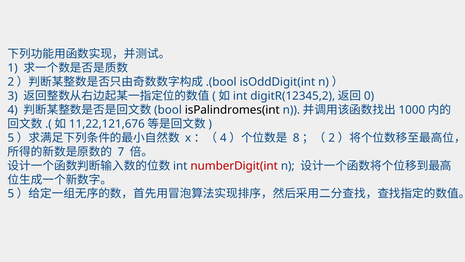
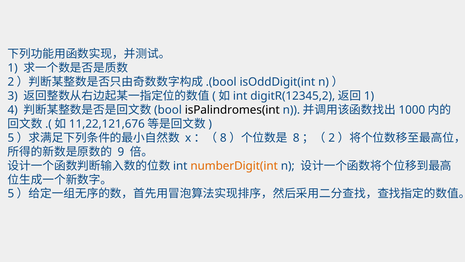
0: 0 -> 1 (369, 96)
4: 4 -> 8 (223, 138)
7: 7 -> 9 (121, 152)
numberDigit(int colour: red -> orange (234, 166)
